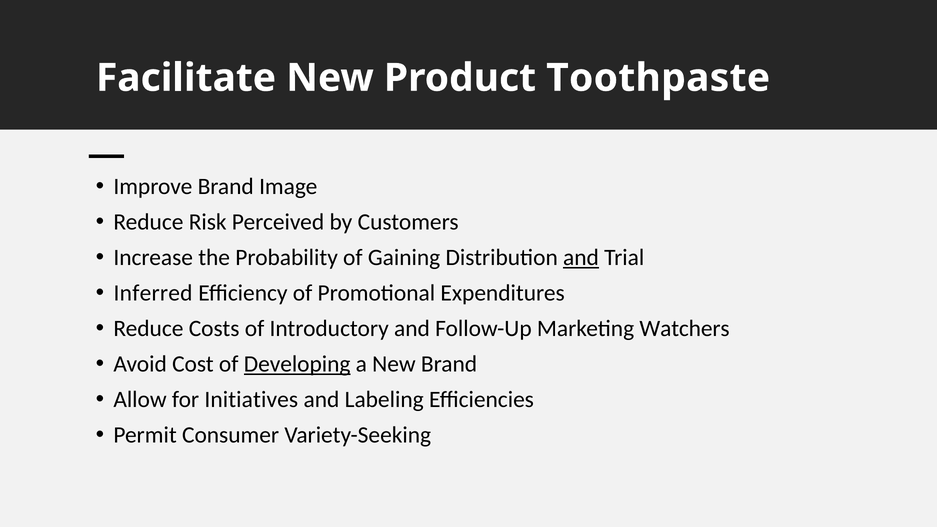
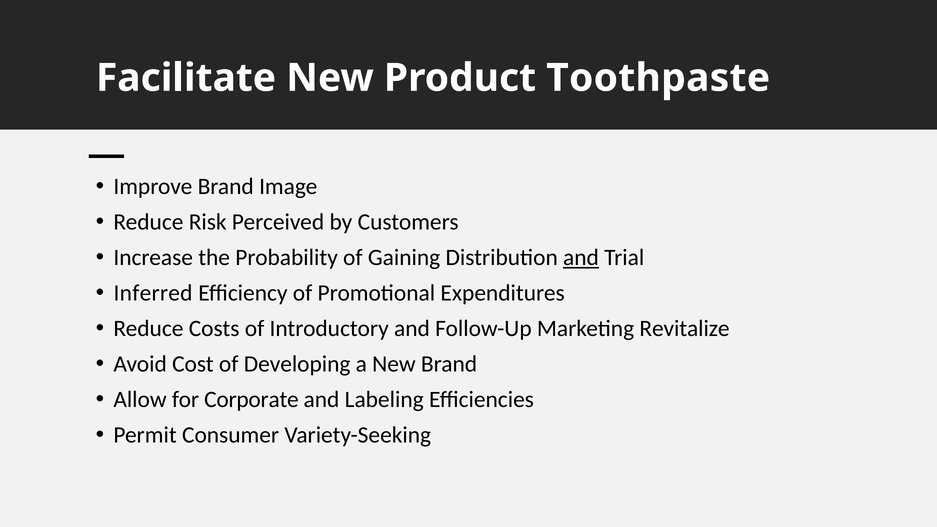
Watchers: Watchers -> Revitalize (685, 329)
Developing underline: present -> none (297, 364)
Initiatives: Initiatives -> Corporate (251, 400)
